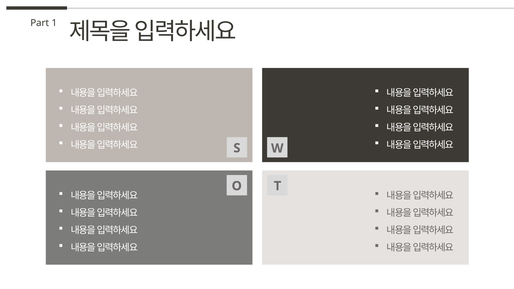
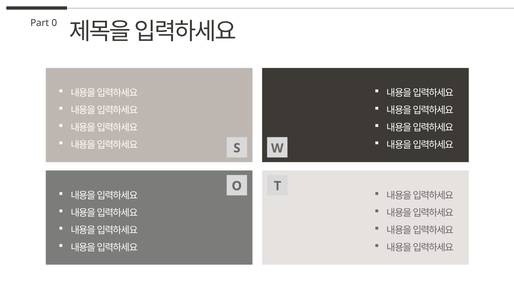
1: 1 -> 0 (54, 23)
